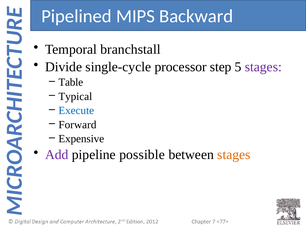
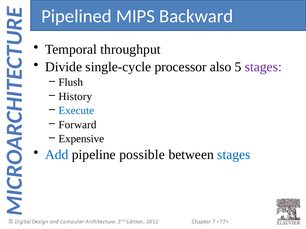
branchstall: branchstall -> throughput (131, 50)
step: step -> also (221, 67)
Table: Table -> Flush (71, 83)
Typical: Typical -> History (75, 97)
Add colour: purple -> blue (57, 155)
stages colour: orange -> blue (234, 155)
